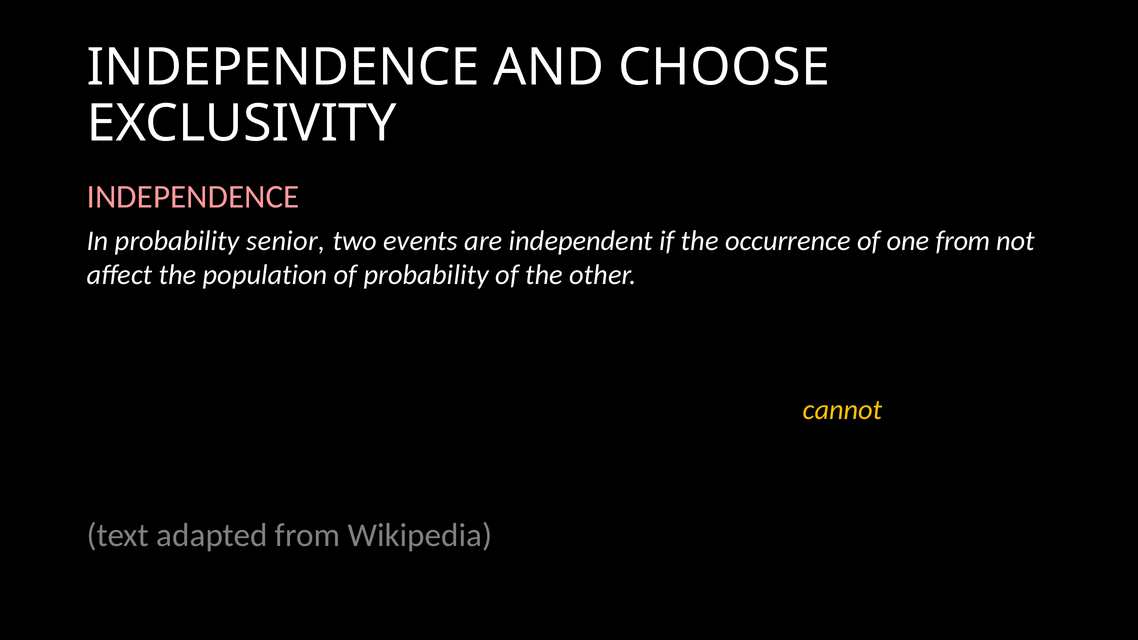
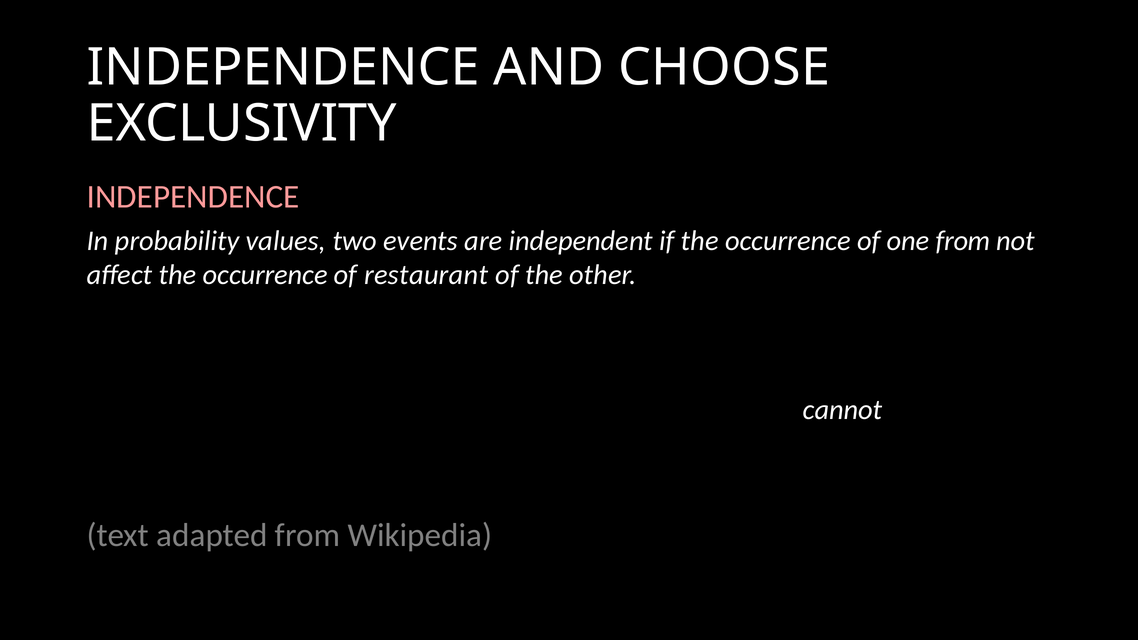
senior: senior -> values (286, 241)
affect the population: population -> occurrence (265, 275)
of probability: probability -> restaurant (426, 275)
cannot colour: yellow -> white (843, 410)
